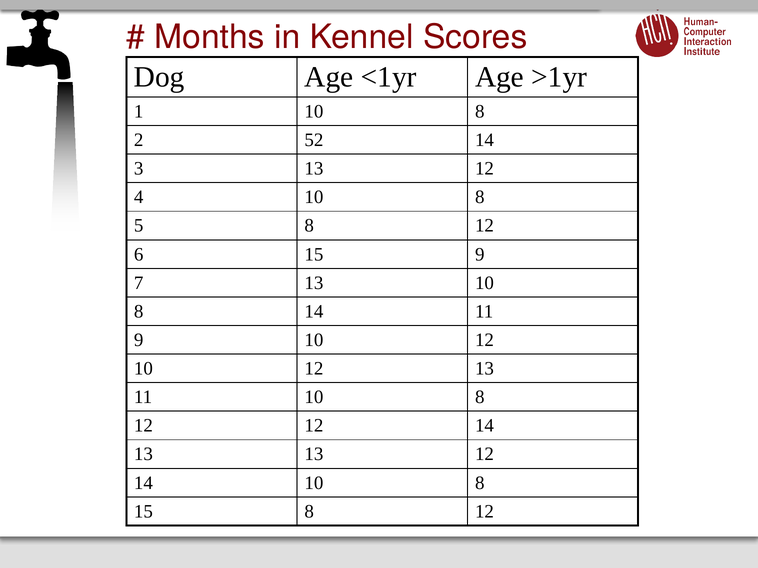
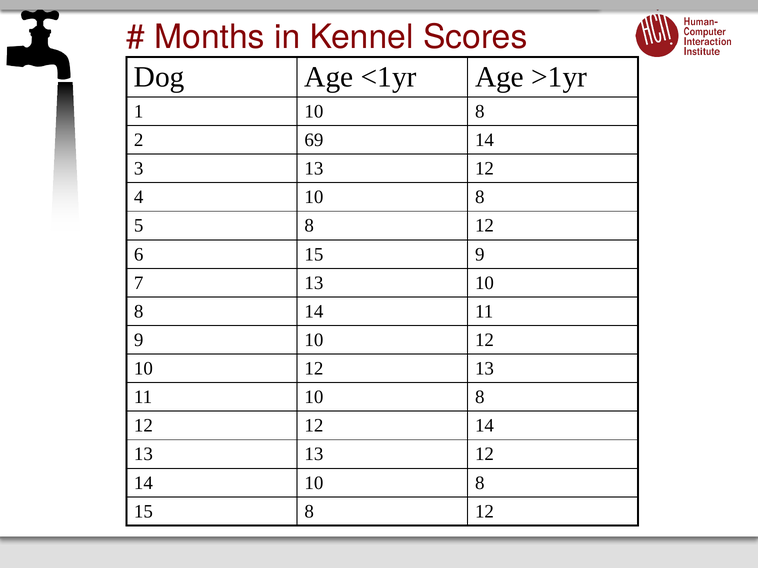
52: 52 -> 69 (314, 140)
